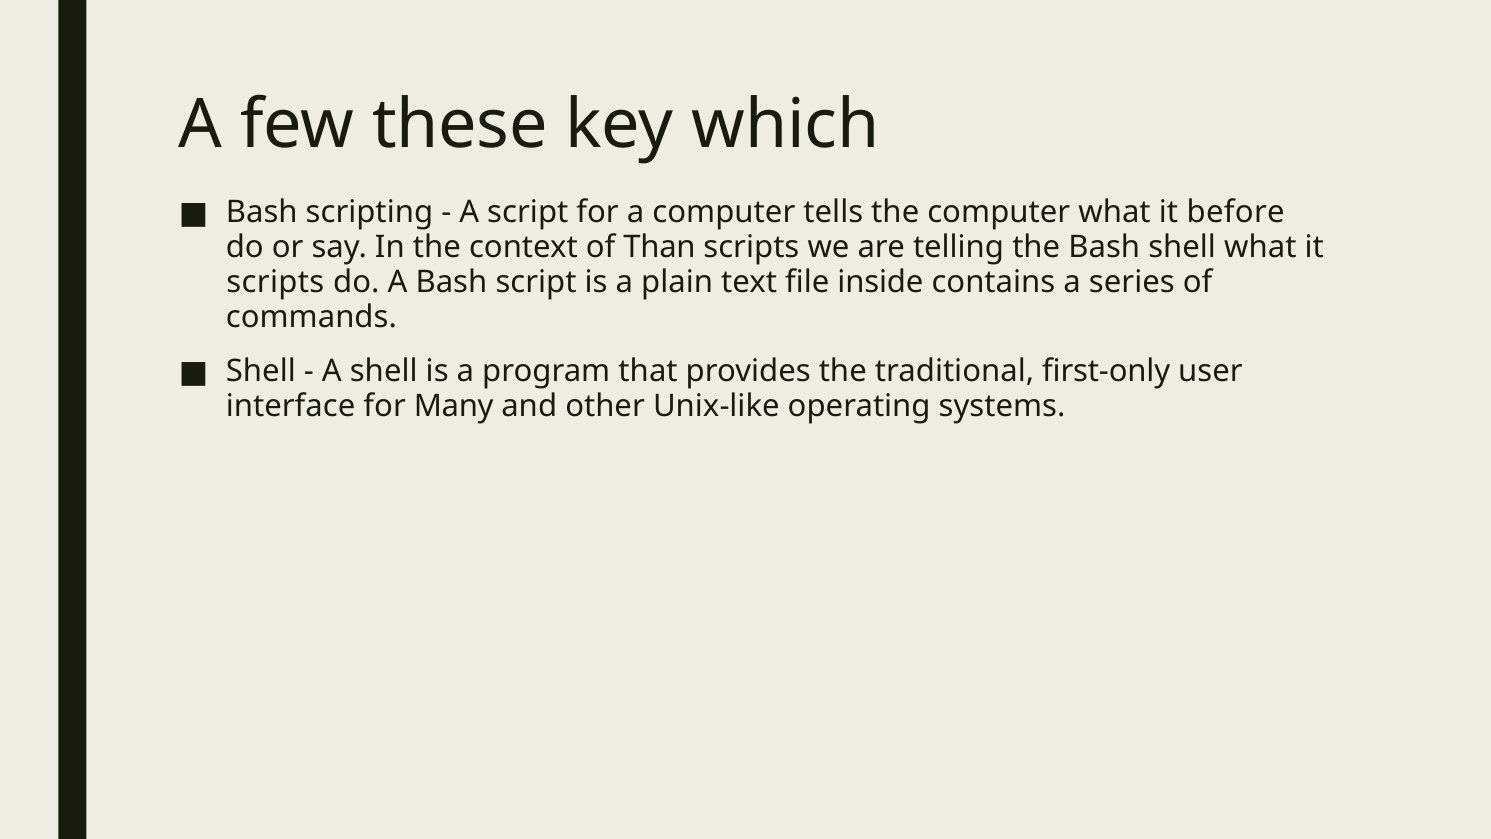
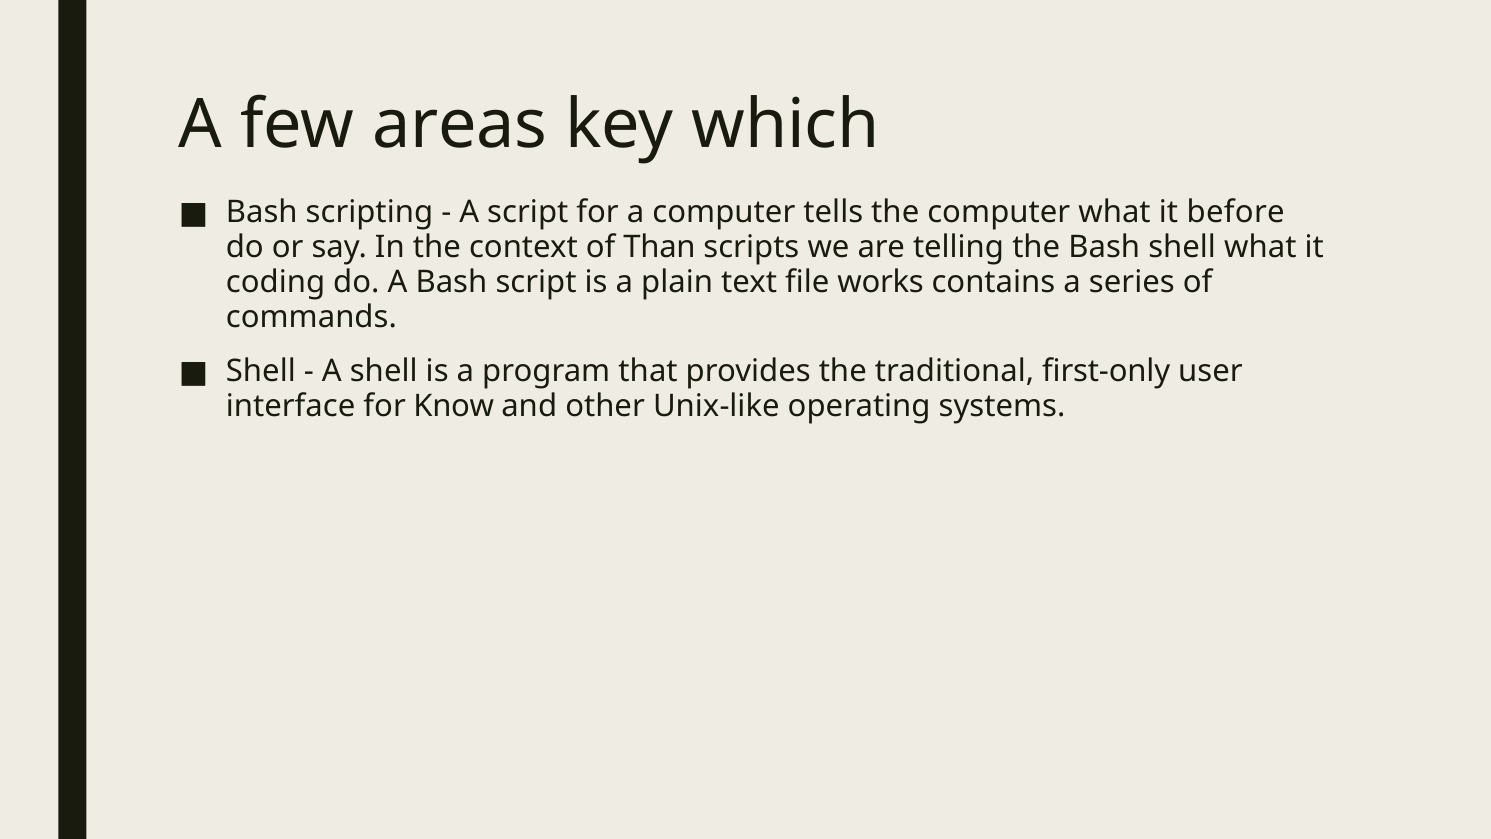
these: these -> areas (460, 125)
scripts: scripts -> coding (276, 282)
inside: inside -> works (881, 282)
Many: Many -> Know (454, 406)
